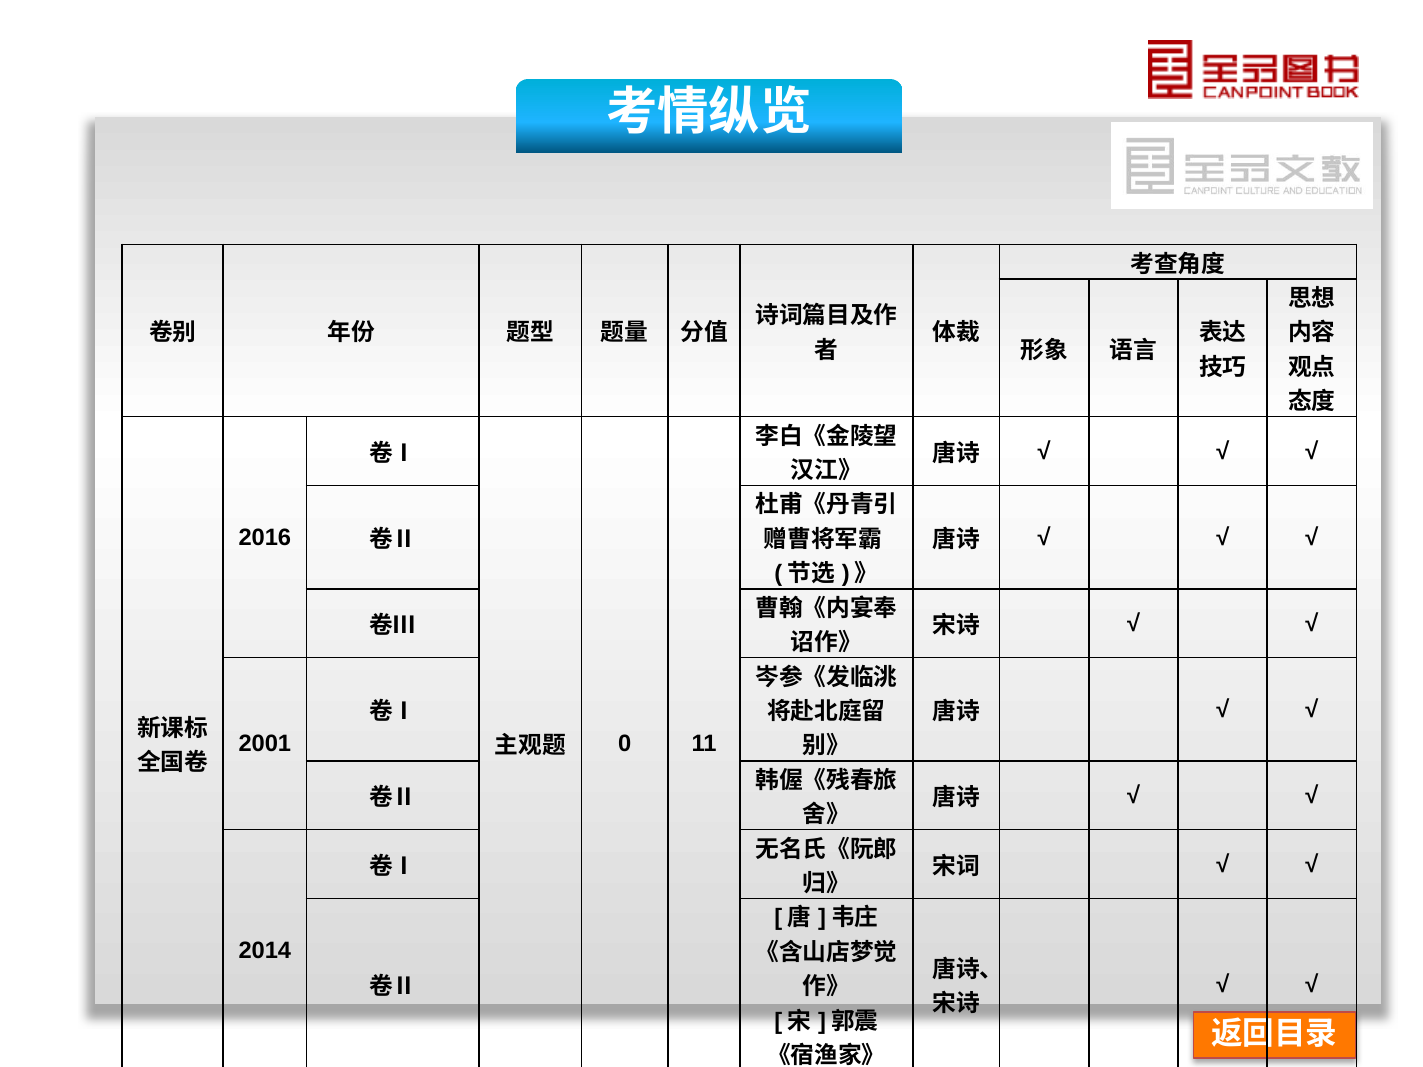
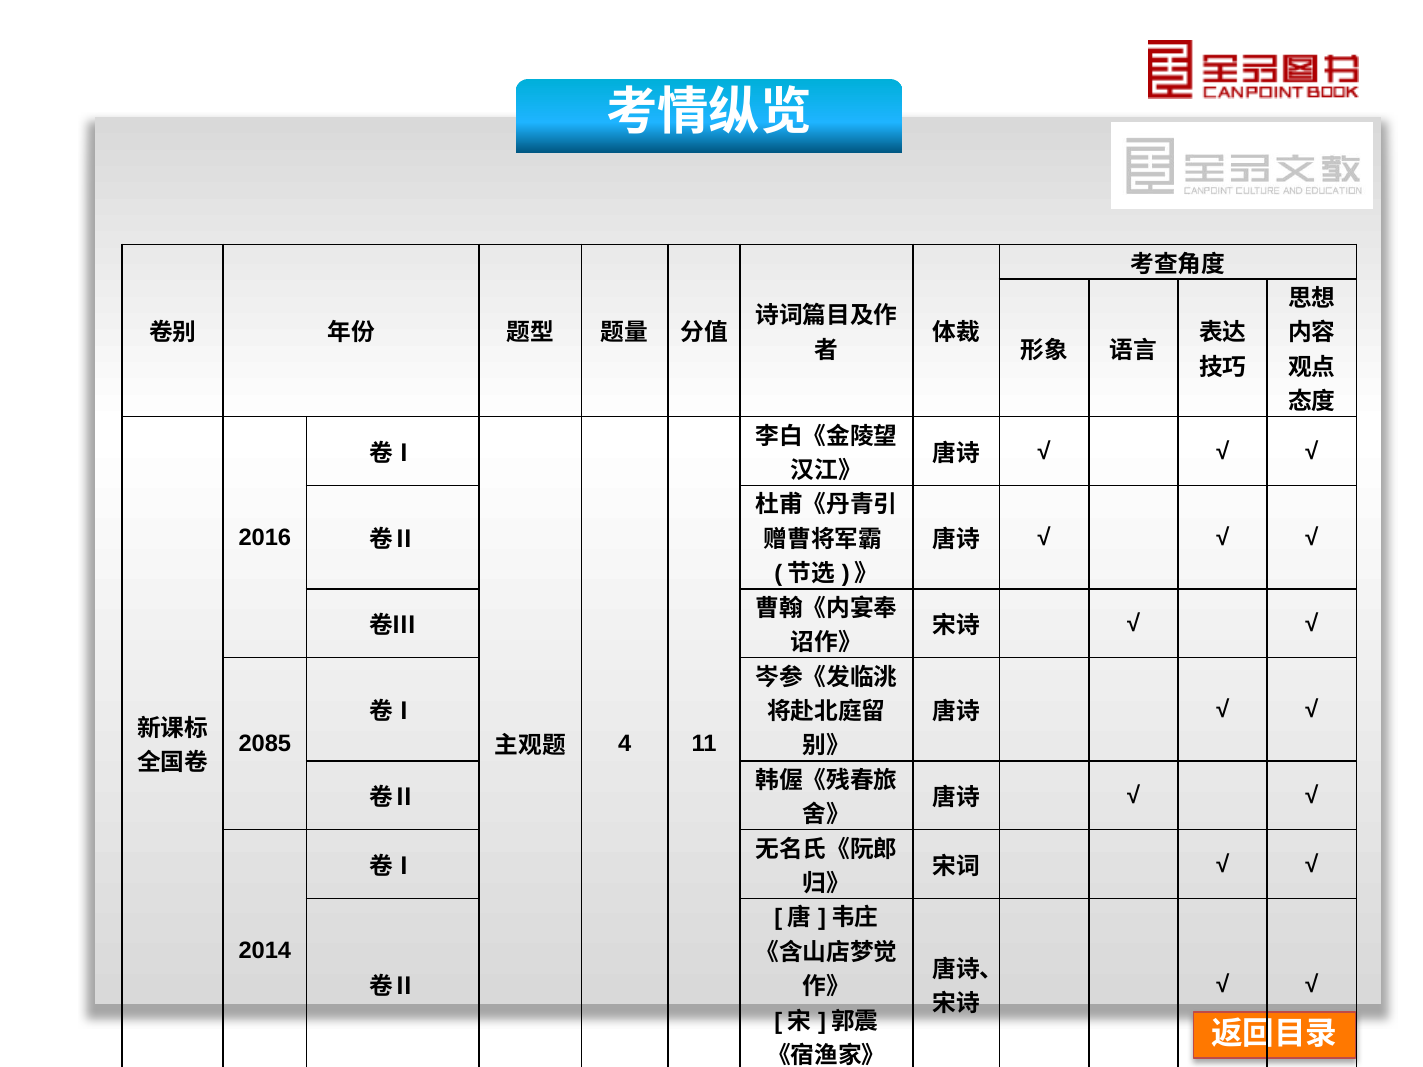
2001: 2001 -> 2085 (265, 744)
0: 0 -> 4 (625, 744)
